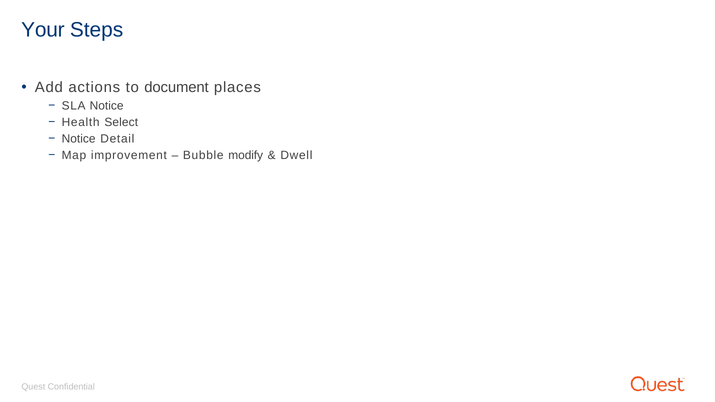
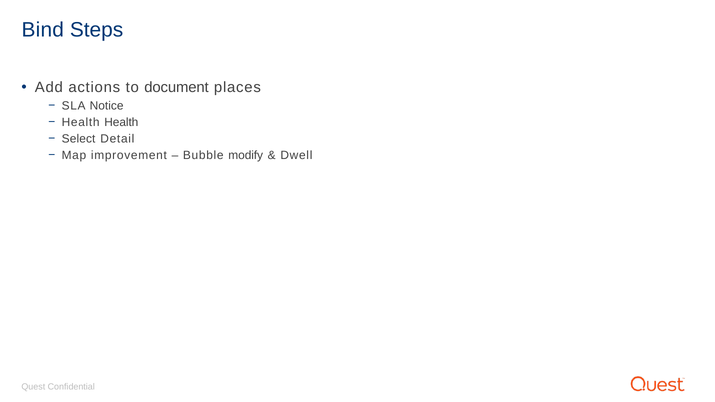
Your: Your -> Bind (43, 30)
Health Select: Select -> Health (121, 122)
Notice: Notice -> Select (79, 139)
